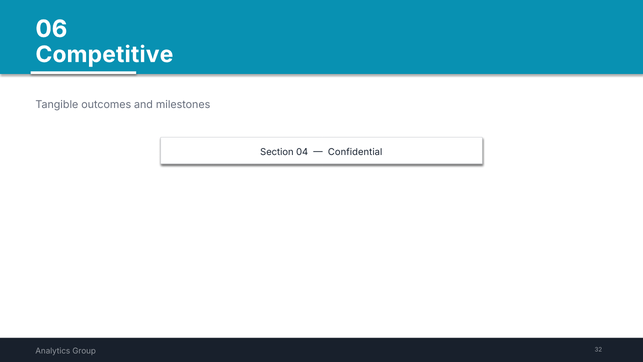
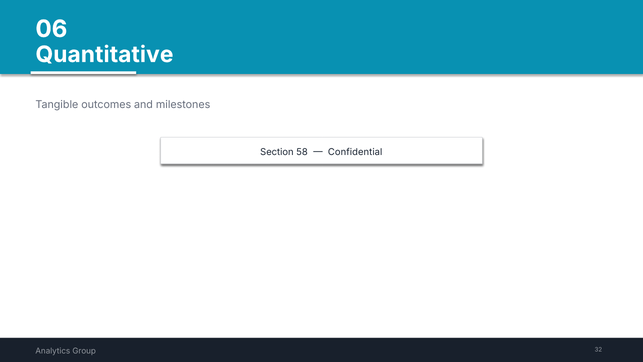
Competitive: Competitive -> Quantitative (104, 55)
04: 04 -> 58 (302, 152)
